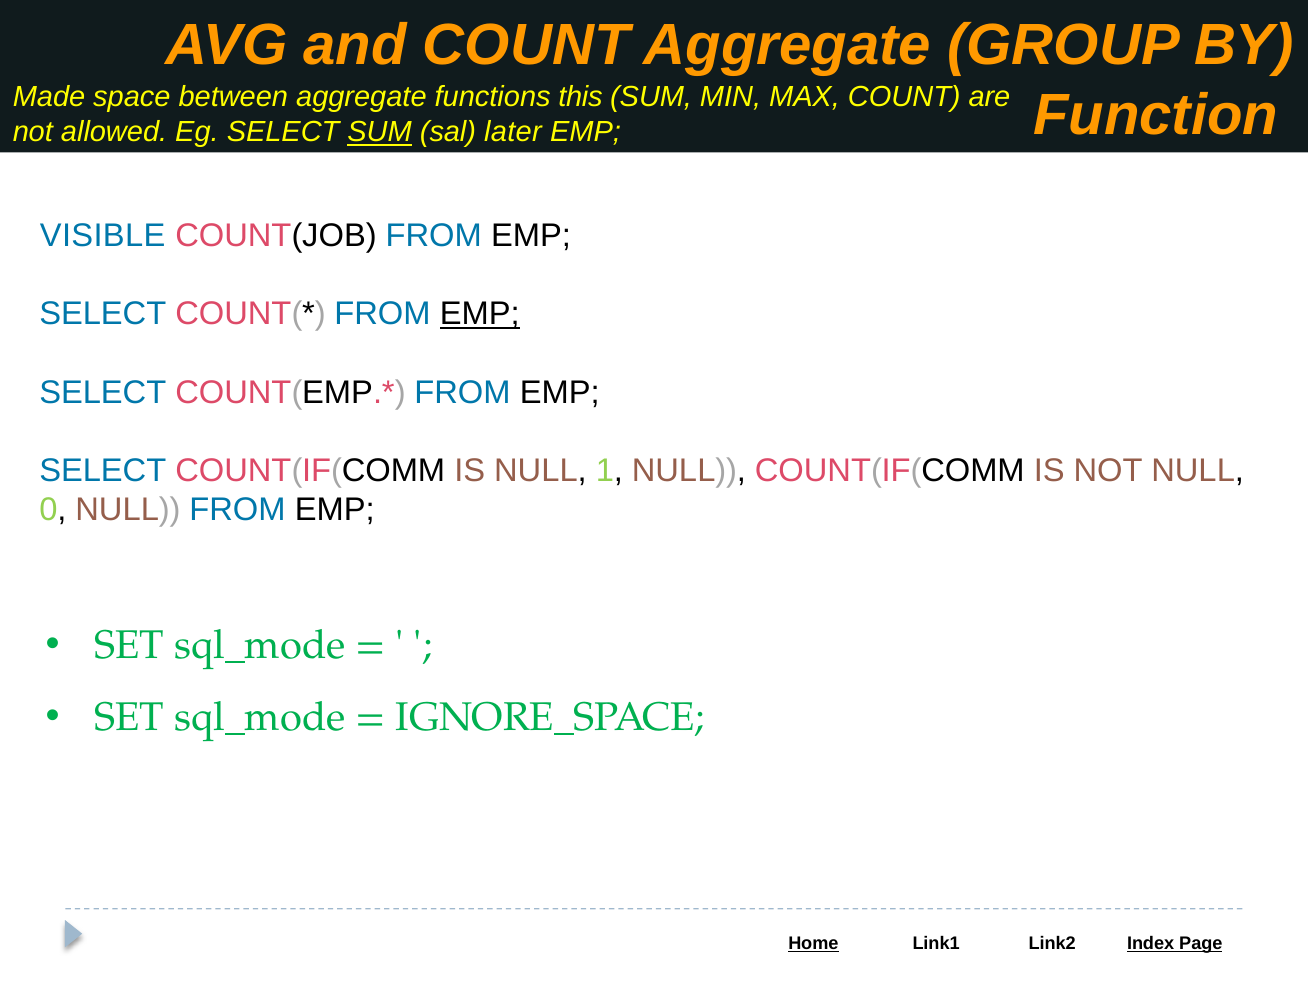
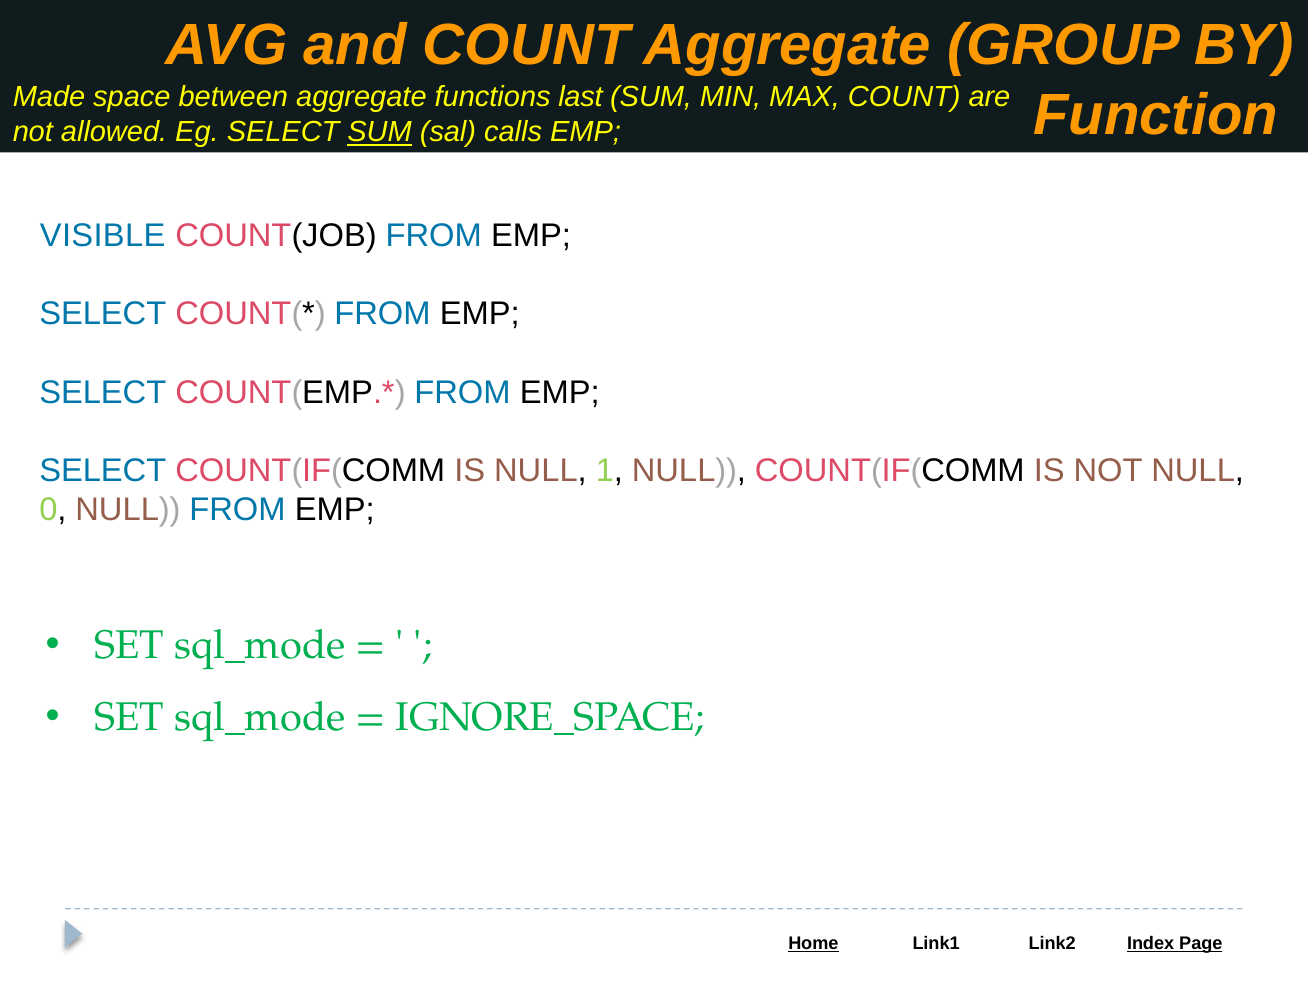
this: this -> last (580, 97)
later: later -> calls (513, 132)
EMP underline: present -> none (480, 314)
